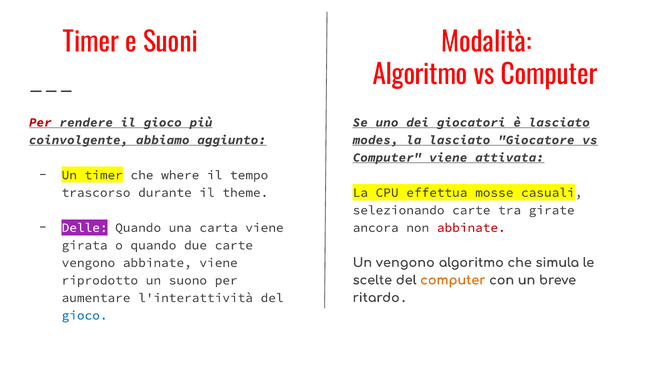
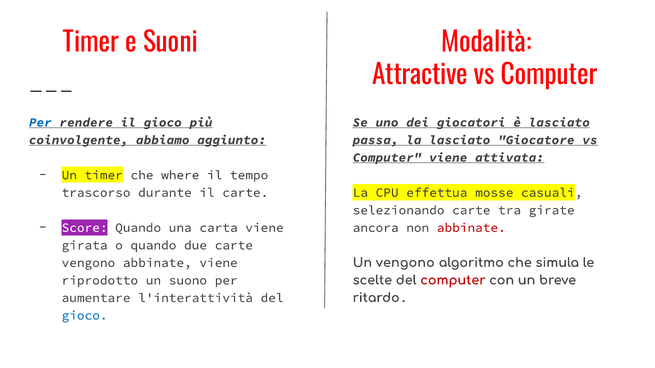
Algoritmo: Algoritmo -> Attractive (420, 75)
Per colour: red -> blue (40, 123)
modes: modes -> passa (376, 140)
il theme: theme -> carte (245, 193)
Delle: Delle -> Score (85, 228)
computer colour: orange -> red (453, 281)
